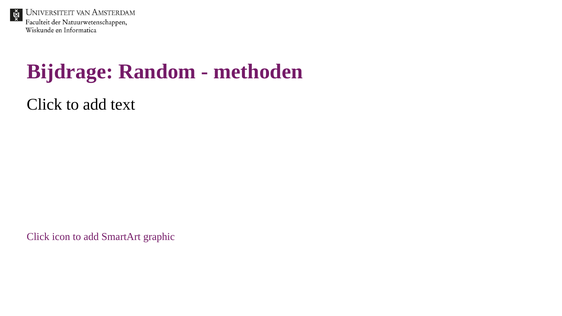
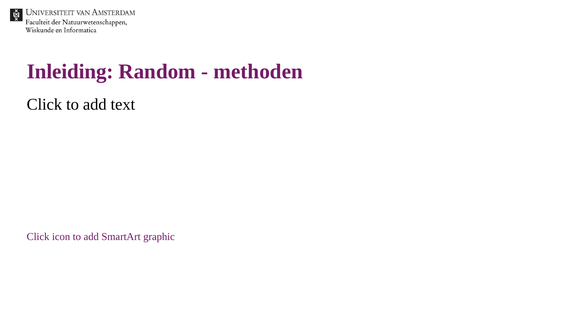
Bijdrage: Bijdrage -> Inleiding (70, 72)
